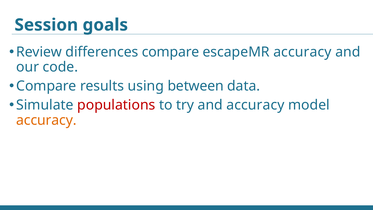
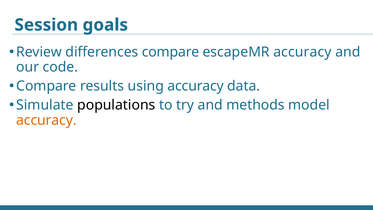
using between: between -> accuracy (196, 86)
populations colour: red -> black (116, 105)
and accuracy: accuracy -> methods (256, 105)
